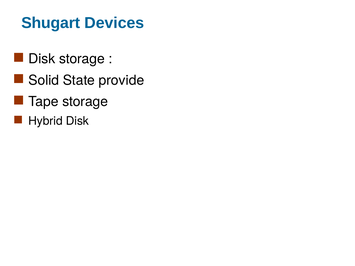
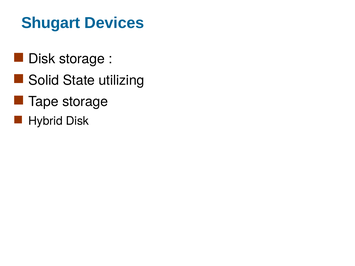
provide: provide -> utilizing (121, 80)
